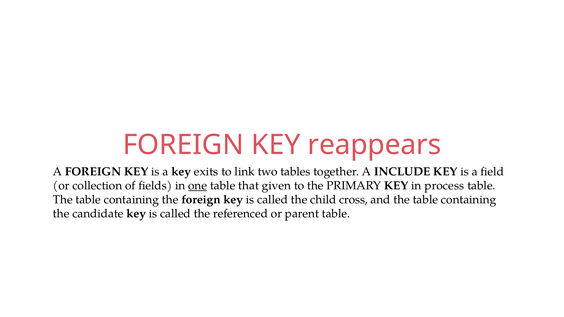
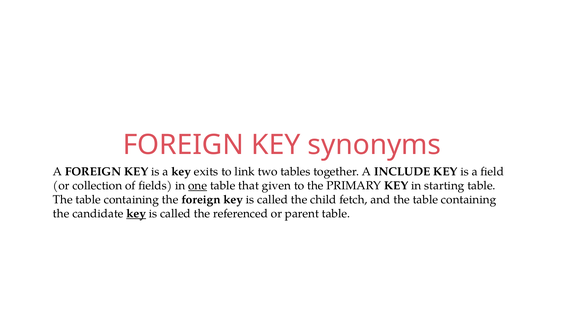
reappears: reappears -> synonyms (374, 145)
process: process -> starting (444, 186)
cross: cross -> fetch (353, 200)
key underline: none -> present (136, 214)
